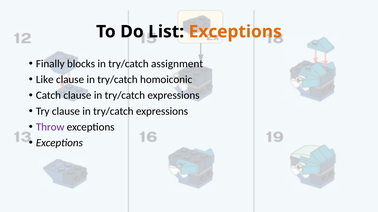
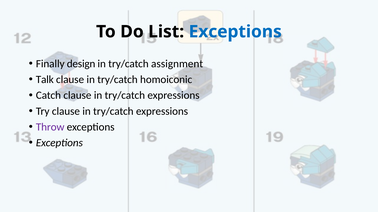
Exceptions colour: orange -> blue (235, 32)
blocks: blocks -> design (81, 64)
Like: Like -> Talk (45, 80)
